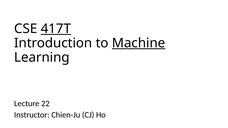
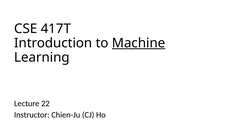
417T underline: present -> none (56, 29)
